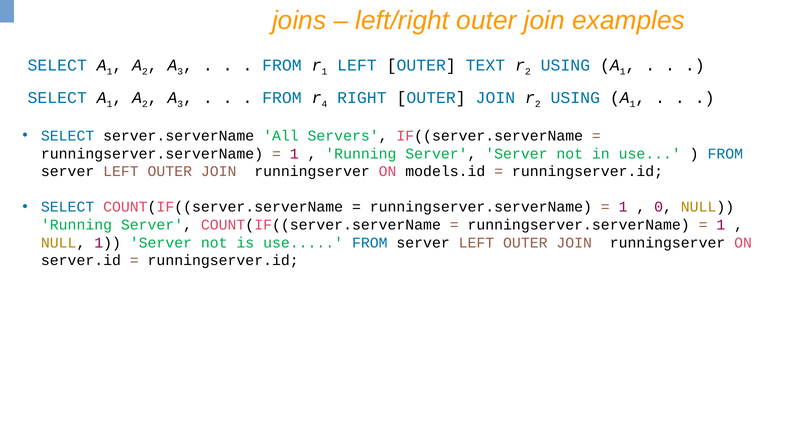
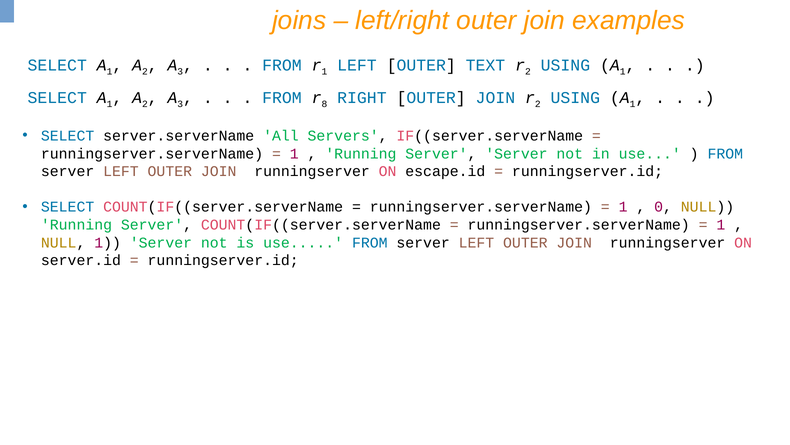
4: 4 -> 8 (324, 104)
models.id: models.id -> escape.id (445, 171)
